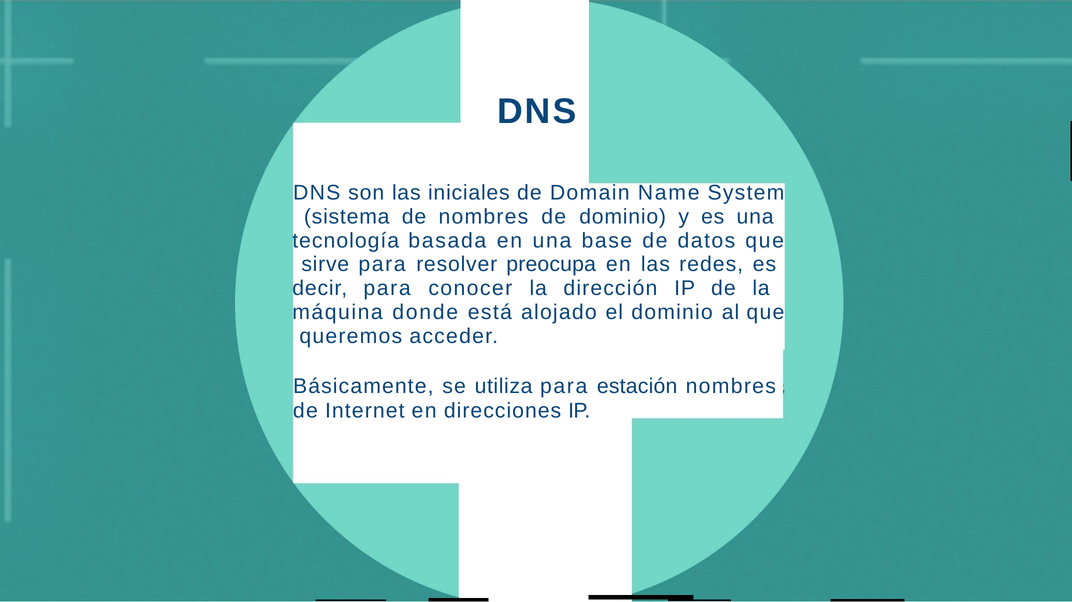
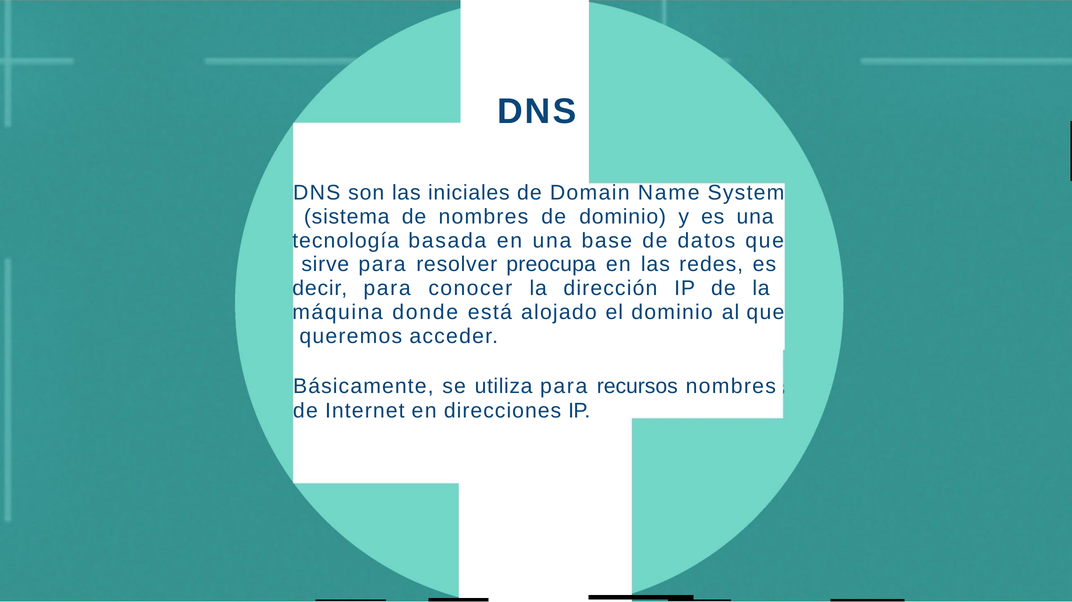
estación: estación -> recursos (637, 386)
